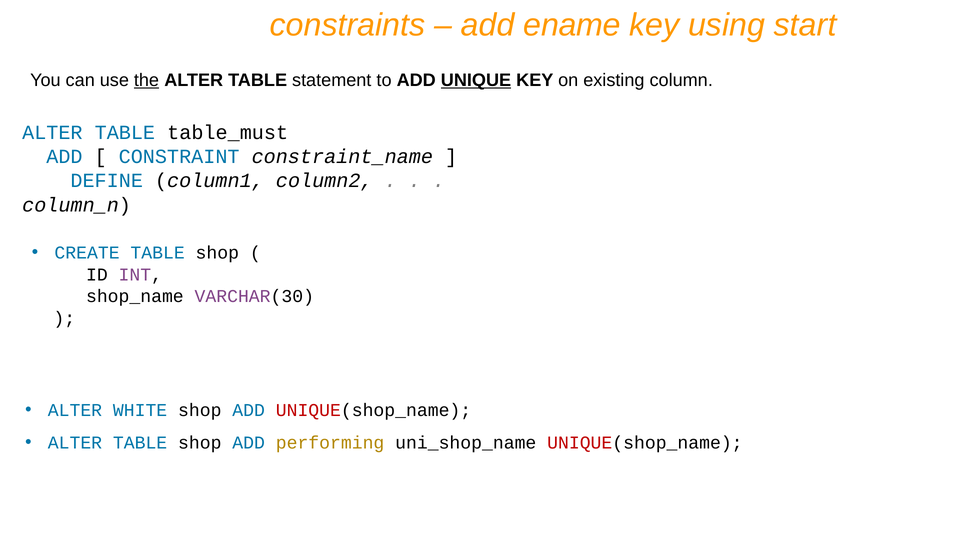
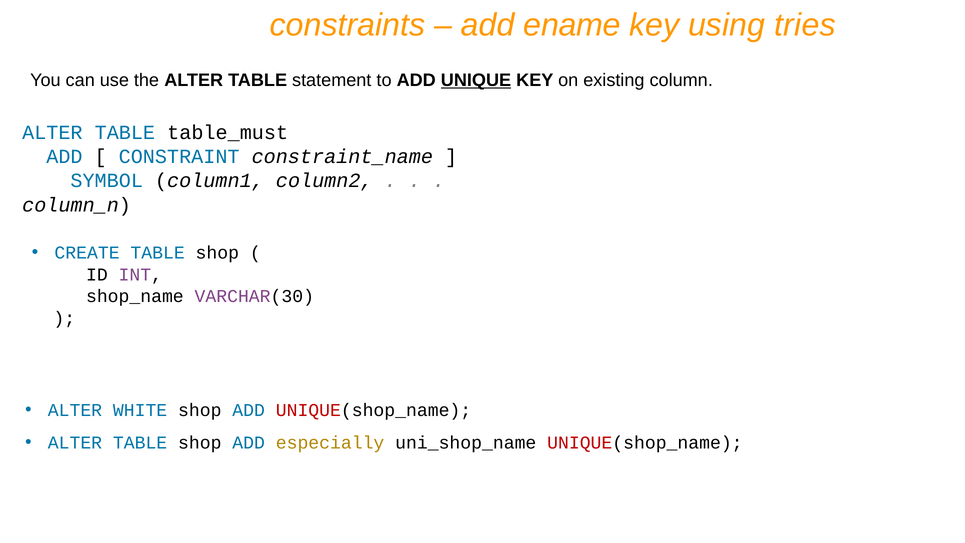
start: start -> tries (805, 25)
the underline: present -> none (146, 80)
DEFINE: DEFINE -> SYMBOL (107, 181)
performing: performing -> especially (330, 443)
